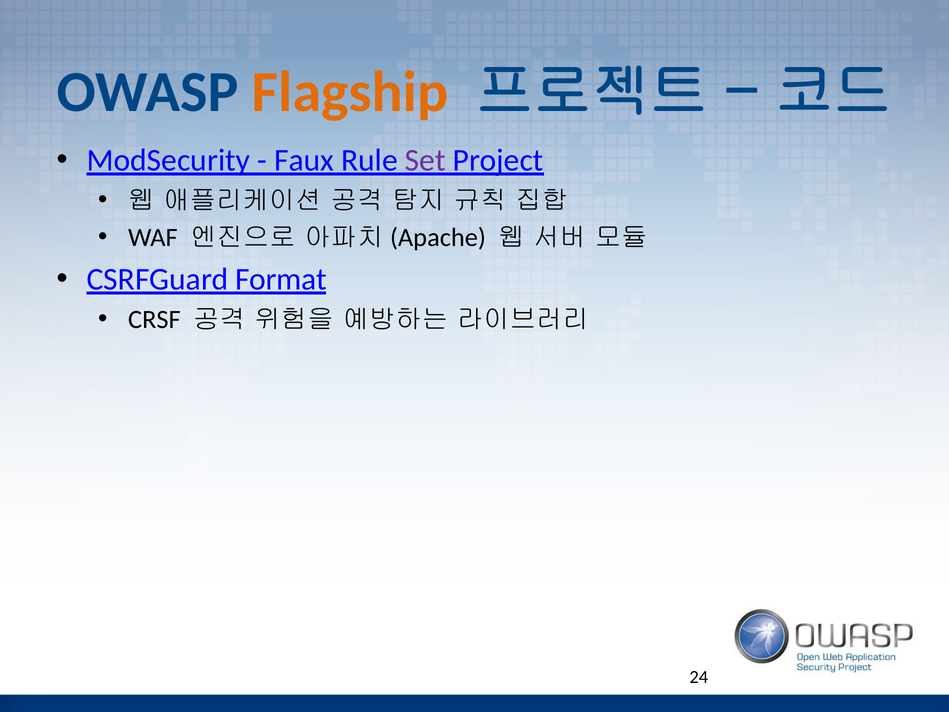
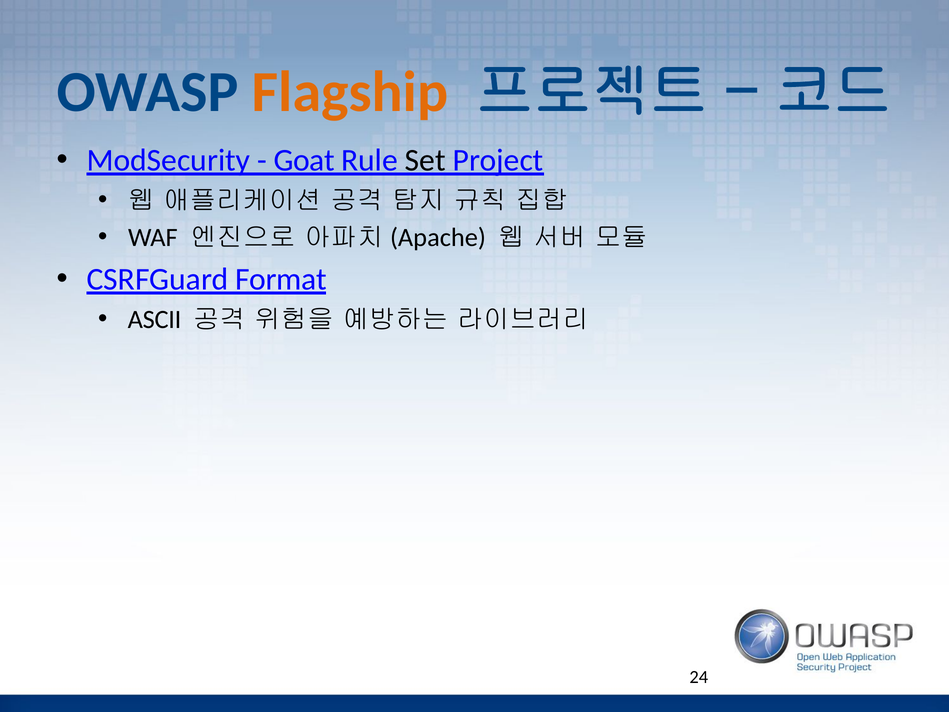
Faux: Faux -> Goat (304, 160)
Set colour: purple -> black (425, 160)
CRSF: CRSF -> ASCII (155, 319)
